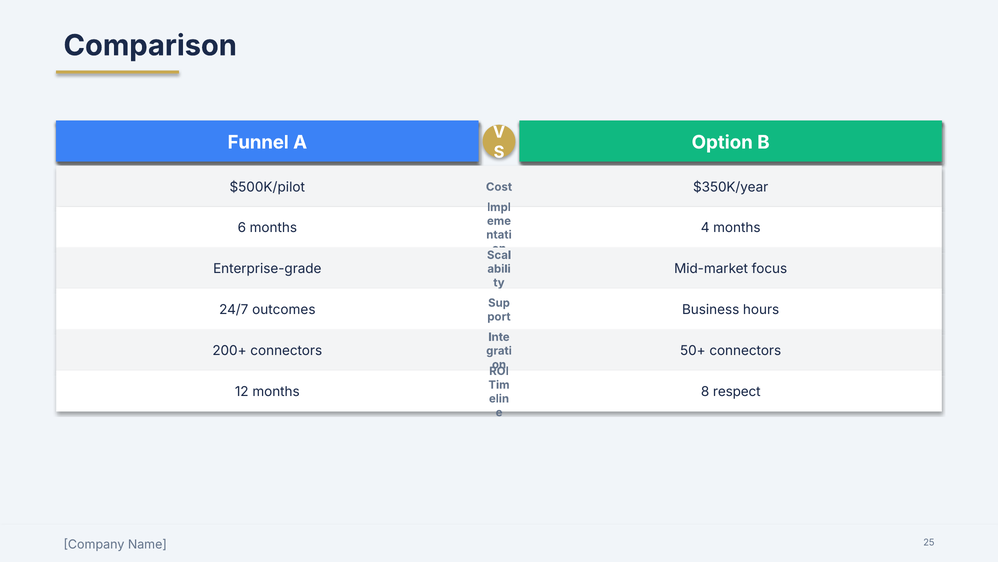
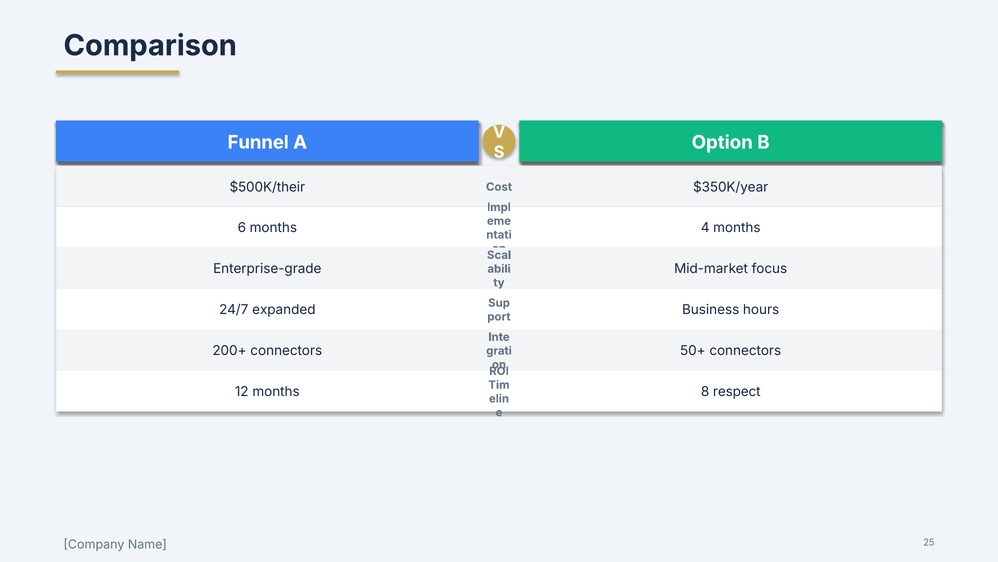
$500K/pilot: $500K/pilot -> $500K/their (267, 187)
outcomes: outcomes -> expanded (284, 310)
